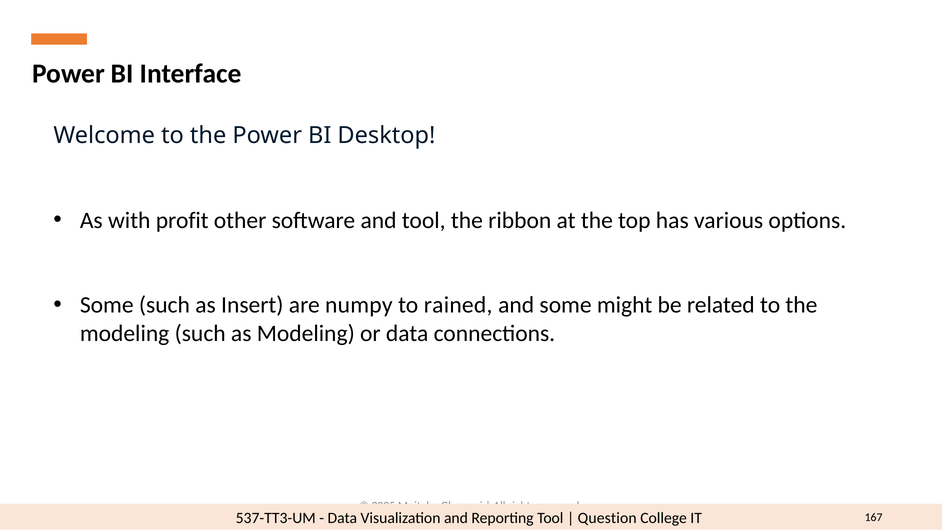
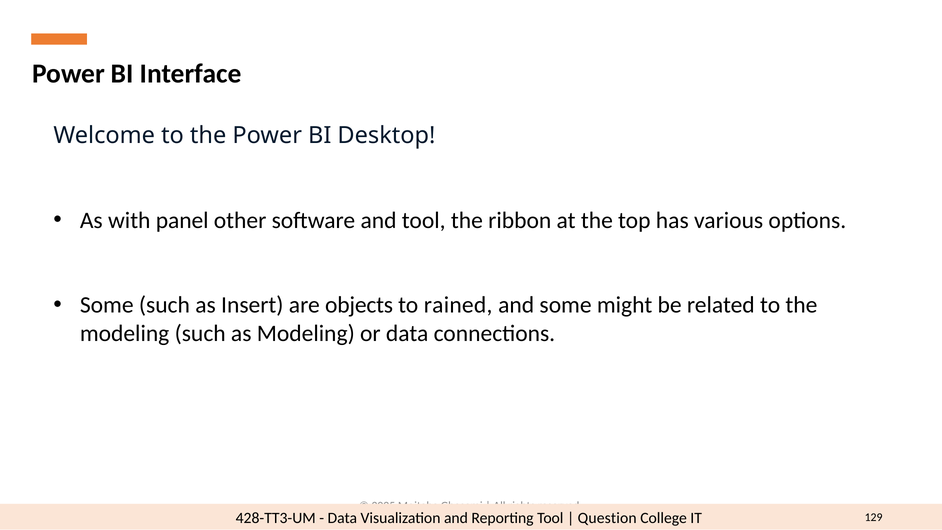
profit: profit -> panel (182, 220)
numpy: numpy -> objects (359, 305)
537-TT3-UM: 537-TT3-UM -> 428-TT3-UM (276, 518)
167: 167 -> 129 (874, 517)
